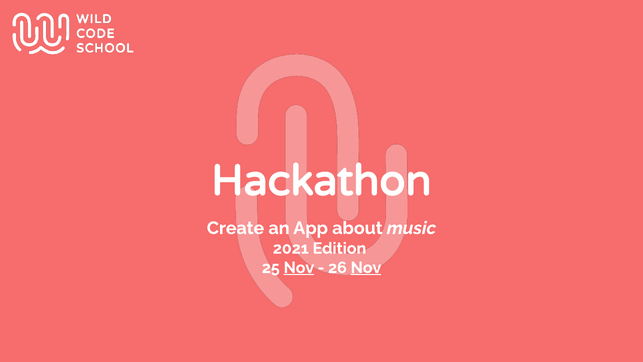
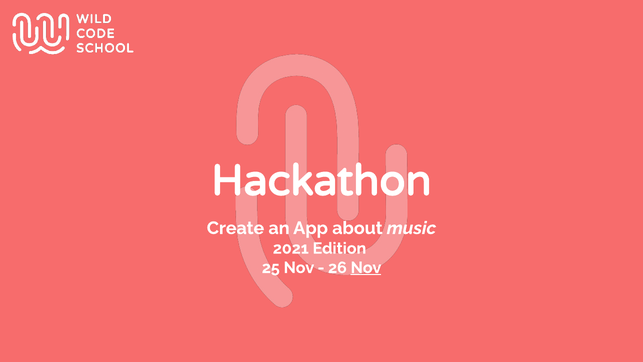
Nov underline: present -> none (299, 267)
